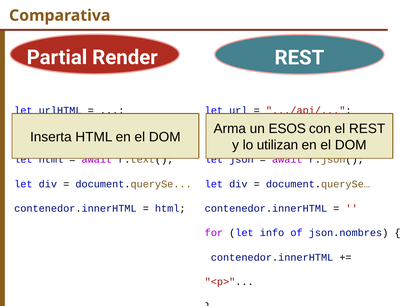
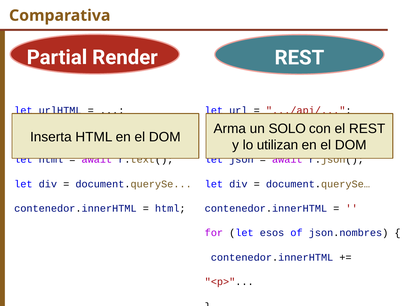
ESOS: ESOS -> SOLO (287, 129)
info: info -> esos (272, 233)
